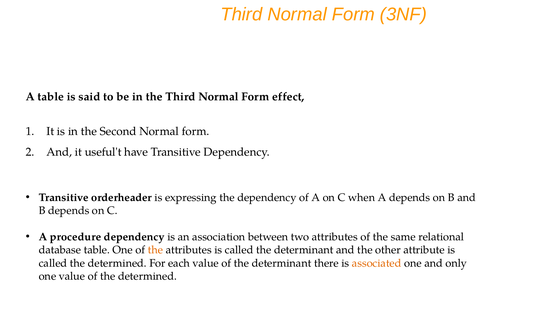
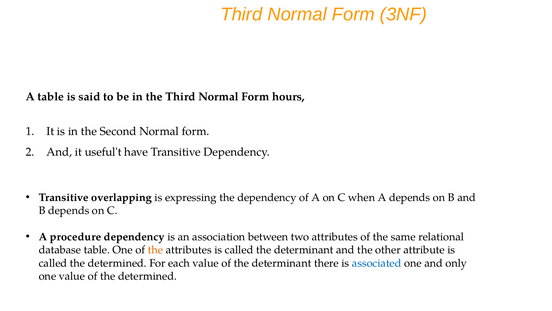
effect: effect -> hours (288, 97)
orderheader: orderheader -> overlapping (122, 197)
associated colour: orange -> blue (377, 263)
